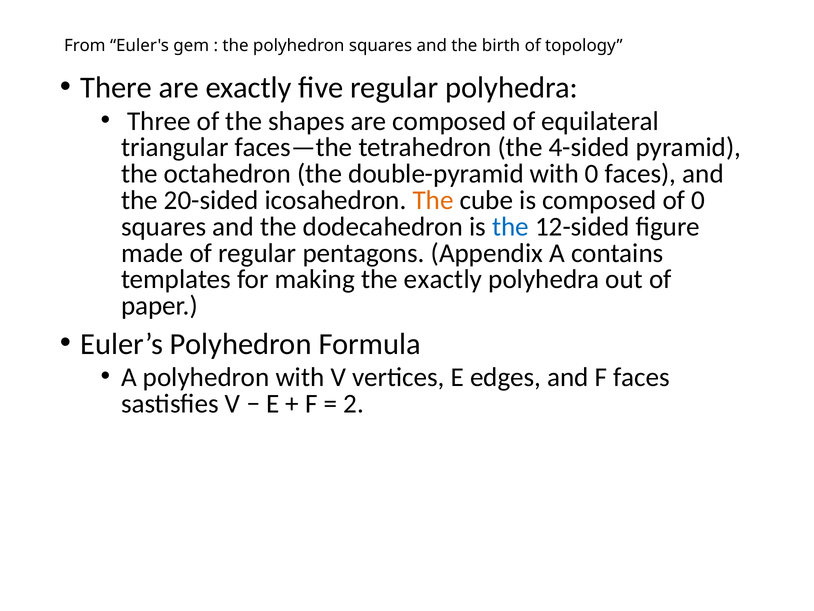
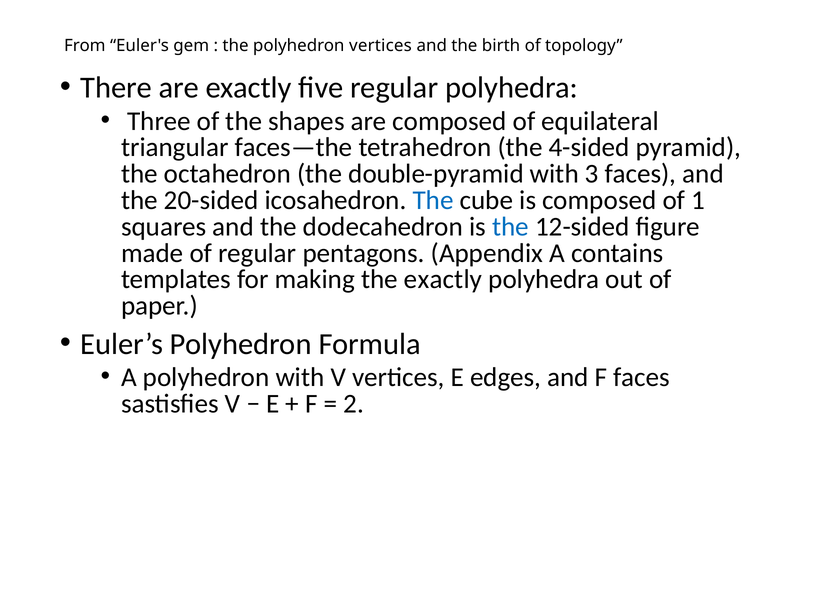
polyhedron squares: squares -> vertices (380, 46)
with 0: 0 -> 3 (592, 174)
The colour: orange -> blue (433, 200)
of 0: 0 -> 1 (698, 200)
